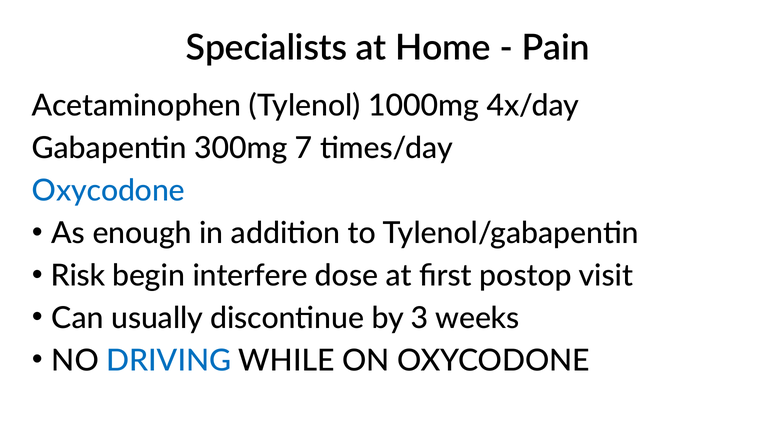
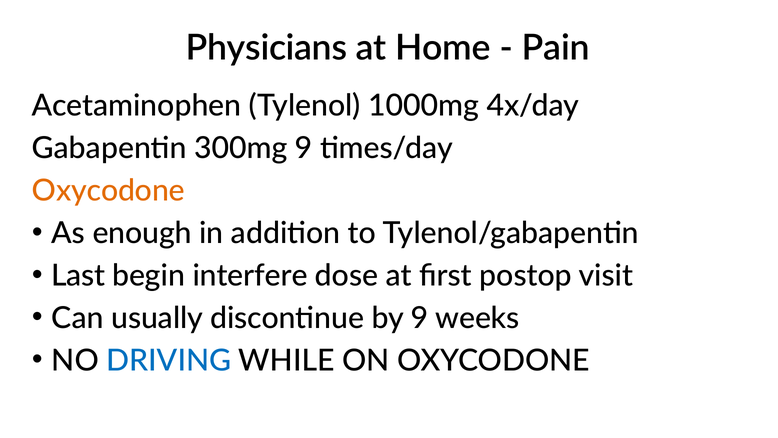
Specialists: Specialists -> Physicians (267, 48)
300mg 7: 7 -> 9 (304, 148)
Oxycodone colour: blue -> orange (108, 191)
Risk: Risk -> Last (78, 275)
by 3: 3 -> 9 (420, 318)
